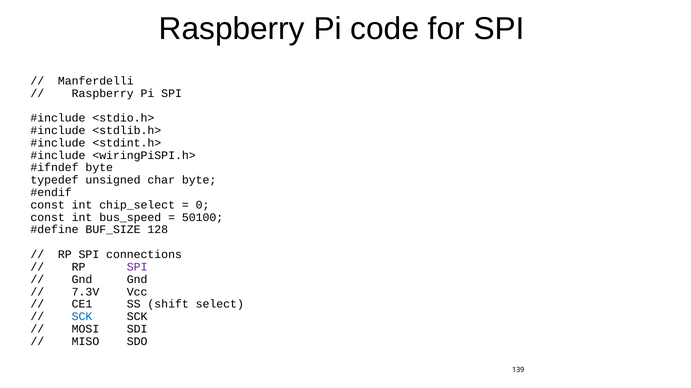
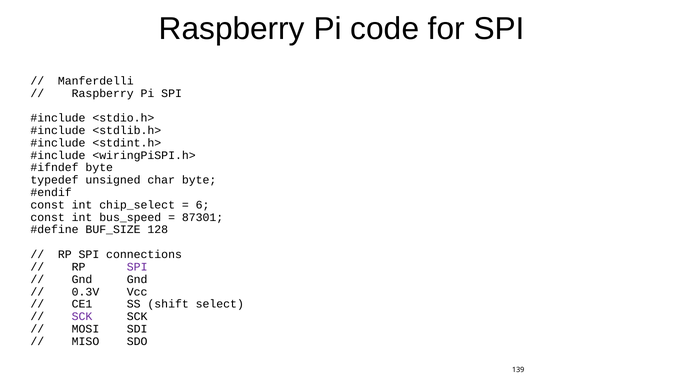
0: 0 -> 6 (203, 205)
50100: 50100 -> 87301 (203, 218)
7.3V: 7.3V -> 0.3V (85, 292)
SCK colour: blue -> purple (82, 317)
